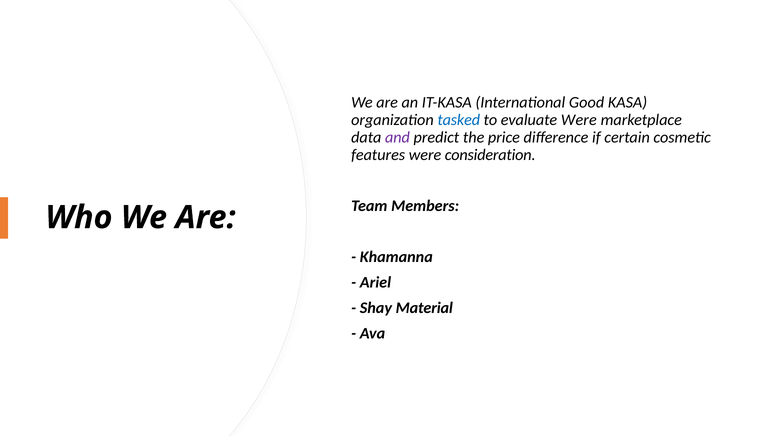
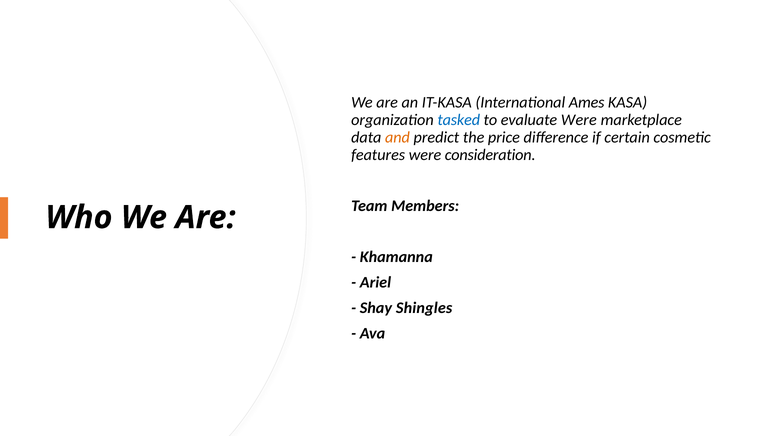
Good: Good -> Ames (587, 102)
and colour: purple -> orange (397, 137)
Material: Material -> Shingles (424, 308)
